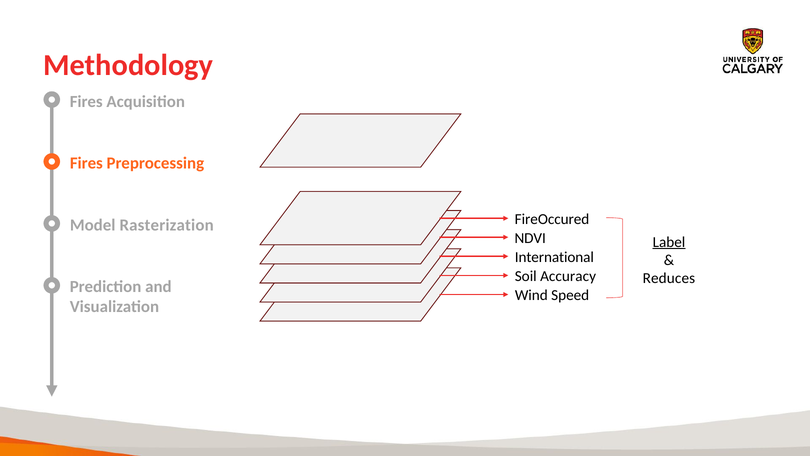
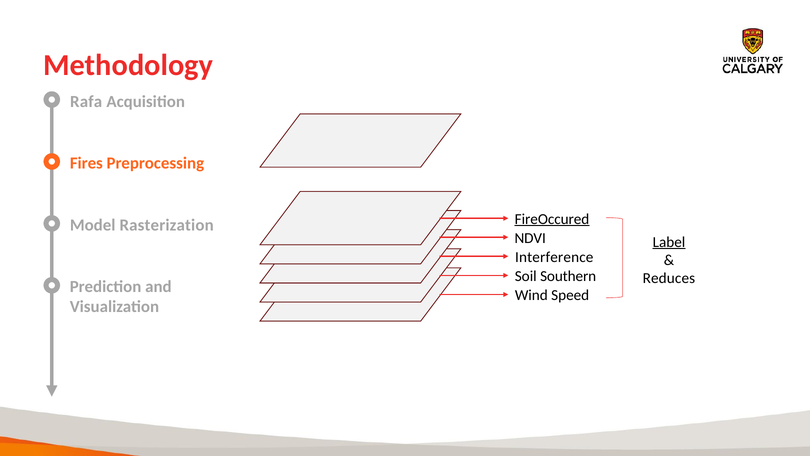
Fires: Fires -> Rafa (86, 102)
FireOccured underline: none -> present (552, 219)
International: International -> Interference (554, 257)
Accuracy: Accuracy -> Southern (568, 276)
